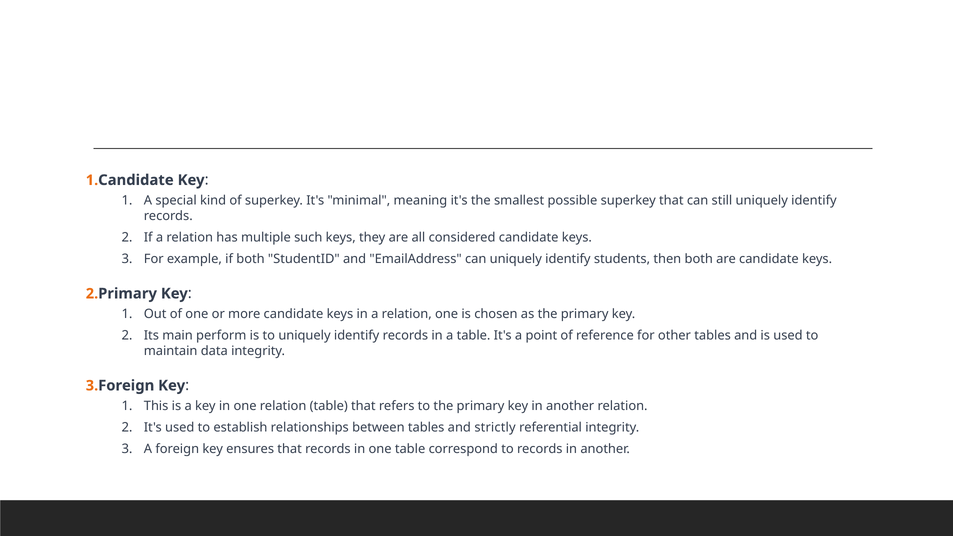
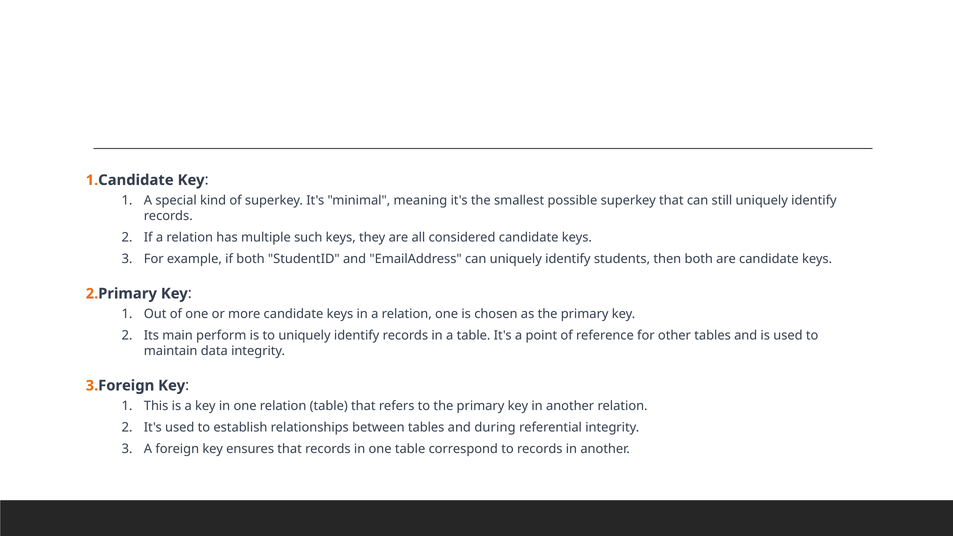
strictly: strictly -> during (495, 428)
